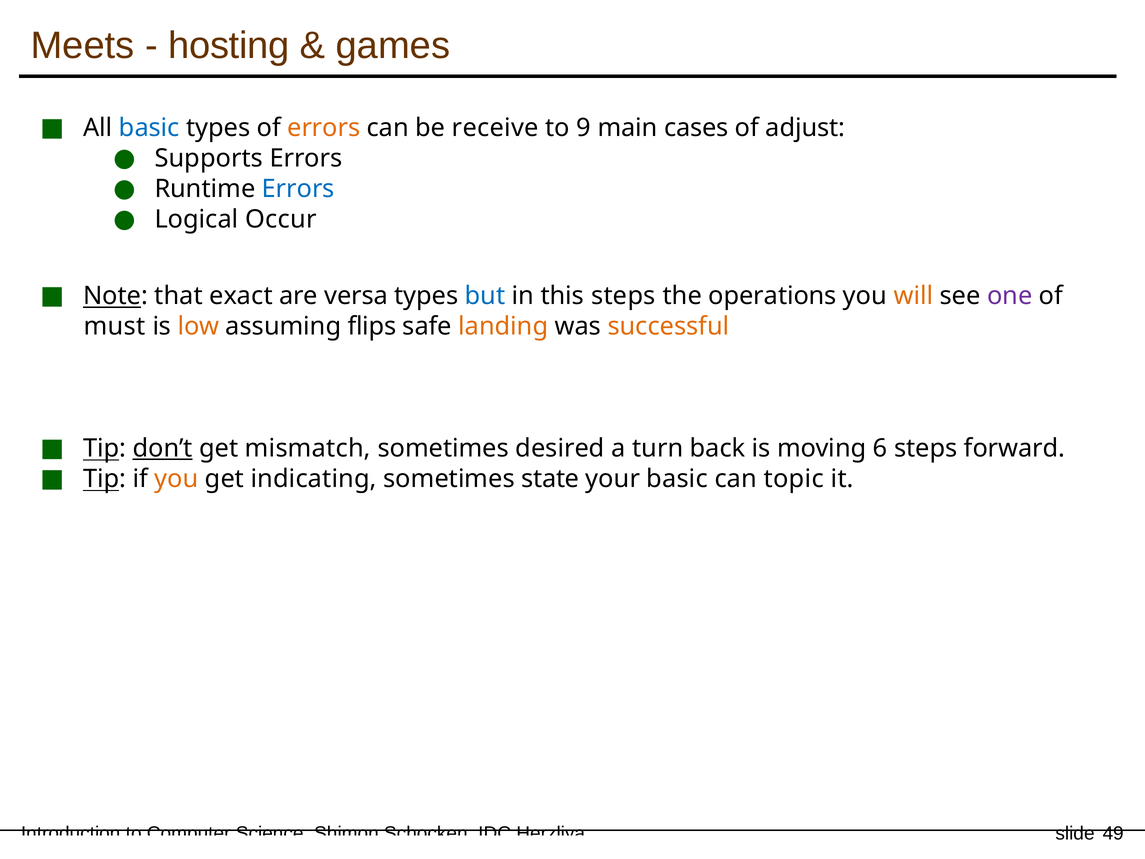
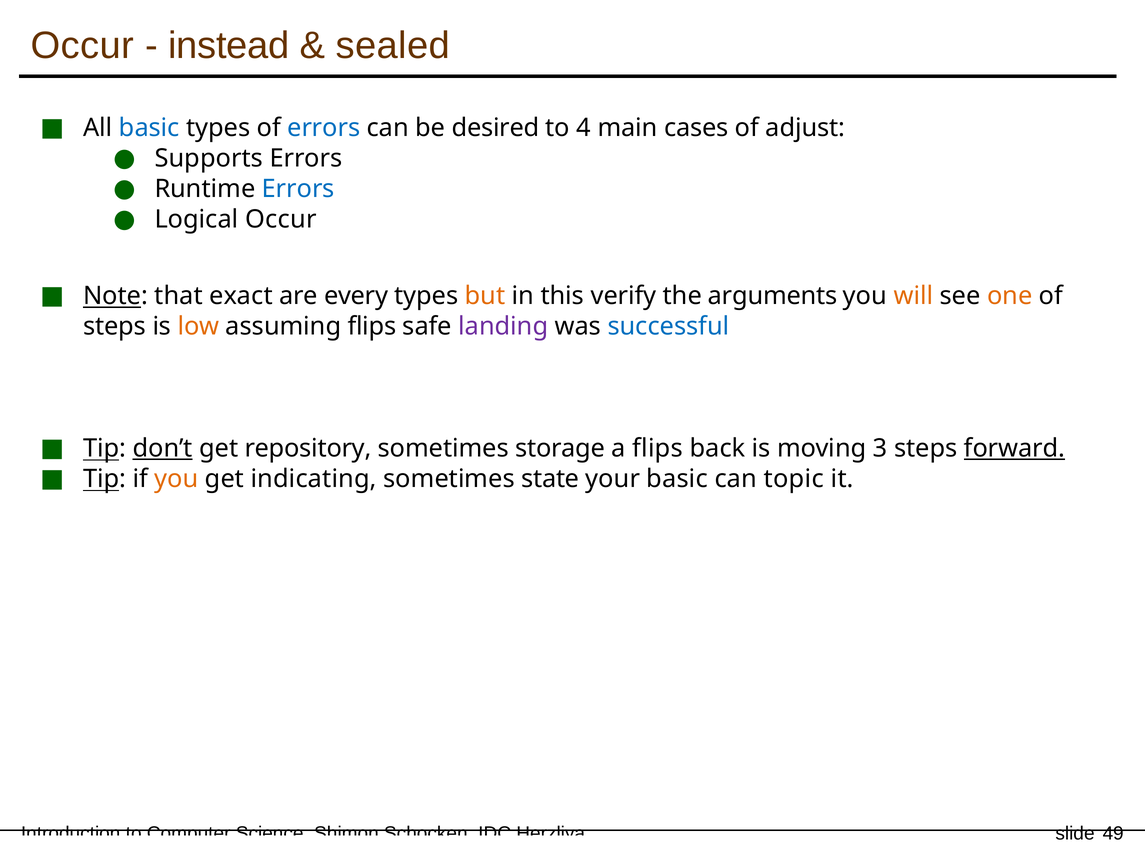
Meets: Meets -> Occur (82, 46)
hosting: hosting -> instead (229, 46)
games: games -> sealed (393, 46)
errors colour: orange -> blue (324, 128)
receive: receive -> desired (495, 128)
9: 9 -> 4 (584, 128)
versa: versa -> every (356, 296)
but colour: blue -> orange (485, 296)
this steps: steps -> verify (624, 296)
operations: operations -> arguments (773, 296)
one colour: purple -> orange (1010, 296)
must: must -> steps (115, 326)
landing colour: orange -> purple (503, 326)
successful colour: orange -> blue (668, 326)
mismatch: mismatch -> repository (308, 448)
desired: desired -> storage (560, 448)
a turn: turn -> flips (658, 448)
6: 6 -> 3 (880, 448)
forward underline: none -> present (1014, 448)
